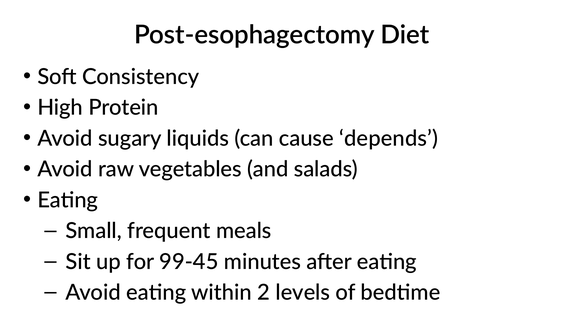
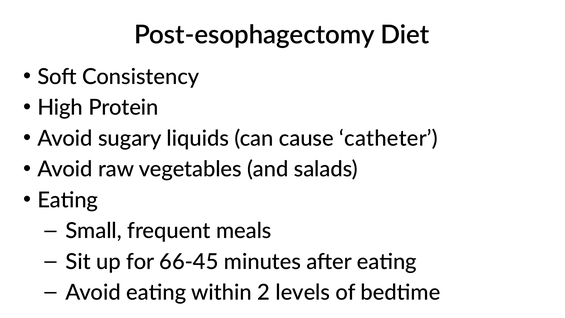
depends: depends -> catheter (389, 138)
99-45: 99-45 -> 66-45 (189, 262)
